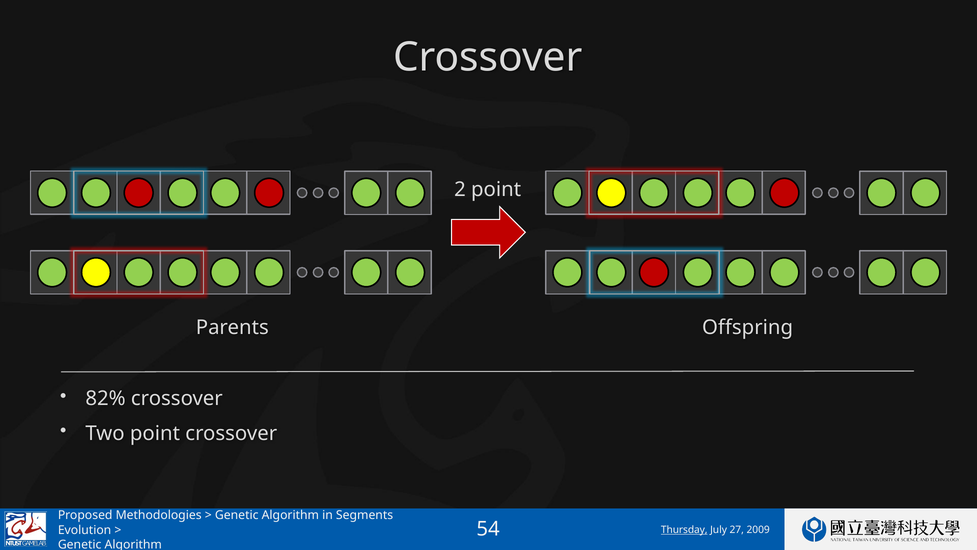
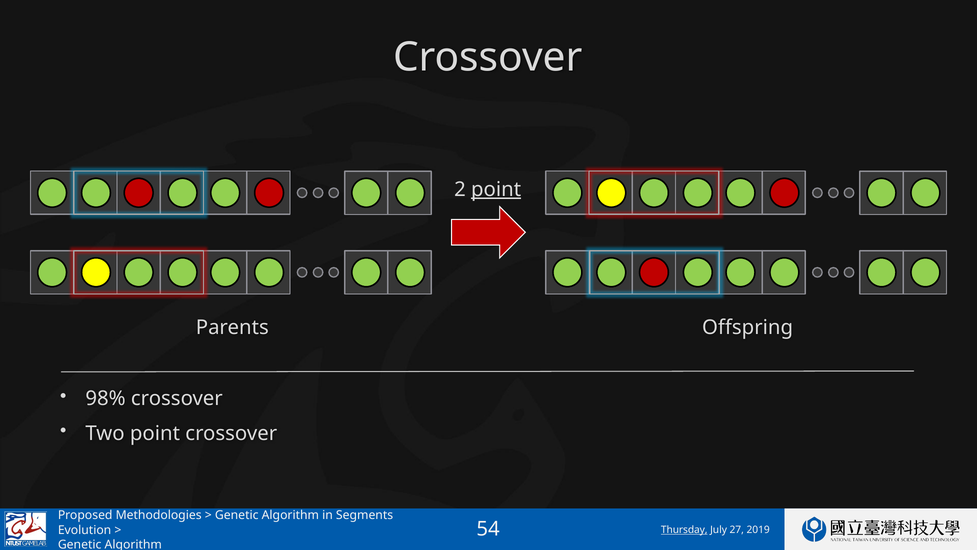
point underline: none -> present (496, 189)
82%: 82% -> 98% (106, 398)
2009: 2009 -> 2019 (758, 529)
